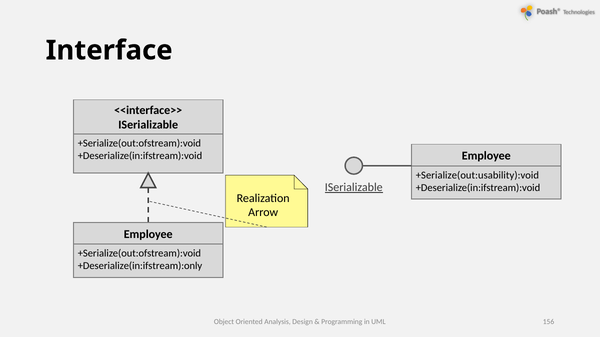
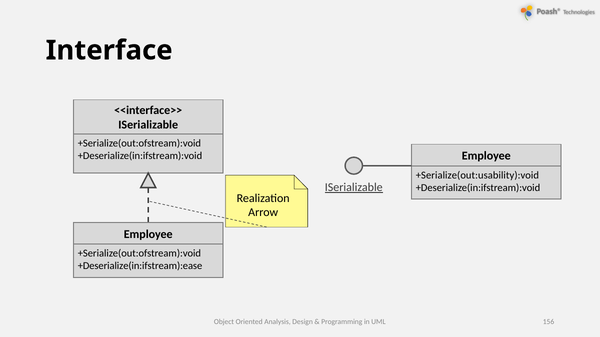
+Deserialize(in:ifstream):only: +Deserialize(in:ifstream):only -> +Deserialize(in:ifstream):ease (140, 266)
